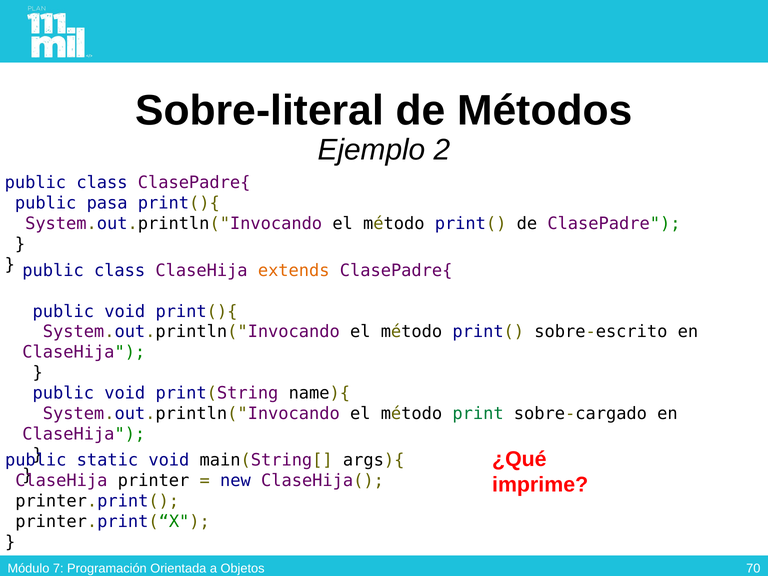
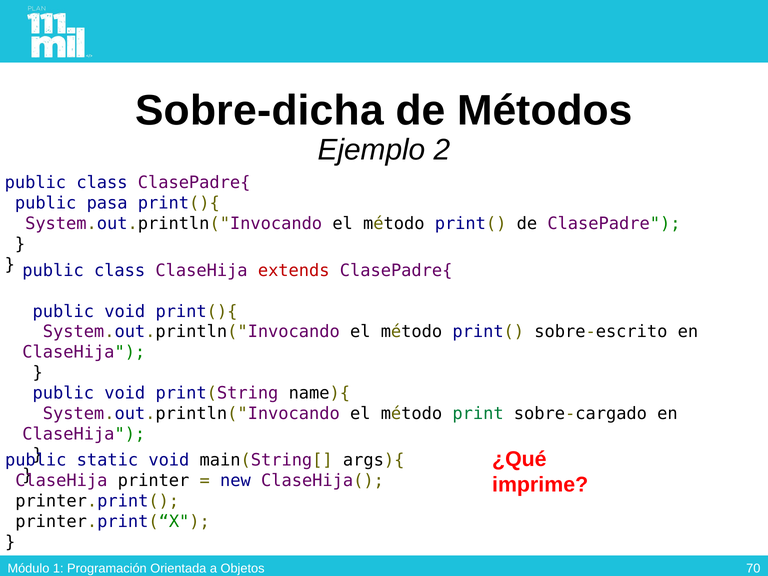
Sobre-literal: Sobre-literal -> Sobre-dicha (260, 110)
extends colour: orange -> red (294, 270)
7: 7 -> 1 (58, 568)
